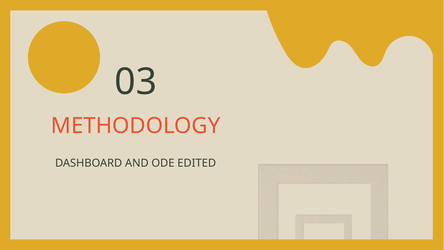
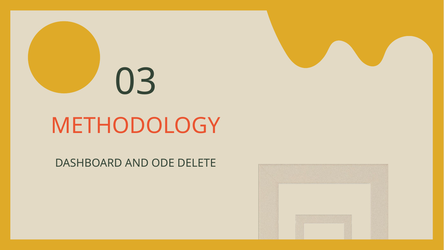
EDITED: EDITED -> DELETE (197, 163)
